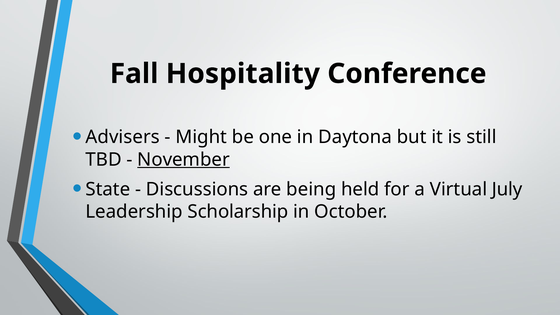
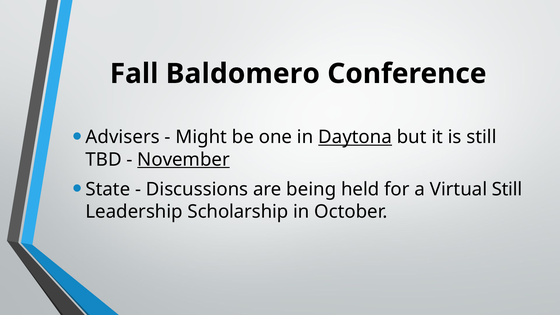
Hospitality: Hospitality -> Baldomero (243, 74)
Daytona underline: none -> present (355, 137)
Virtual July: July -> Still (507, 189)
